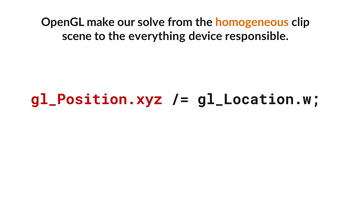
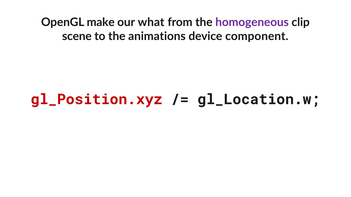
solve: solve -> what (151, 22)
homogeneous colour: orange -> purple (252, 22)
everything: everything -> animations (157, 36)
responsible: responsible -> component (257, 36)
